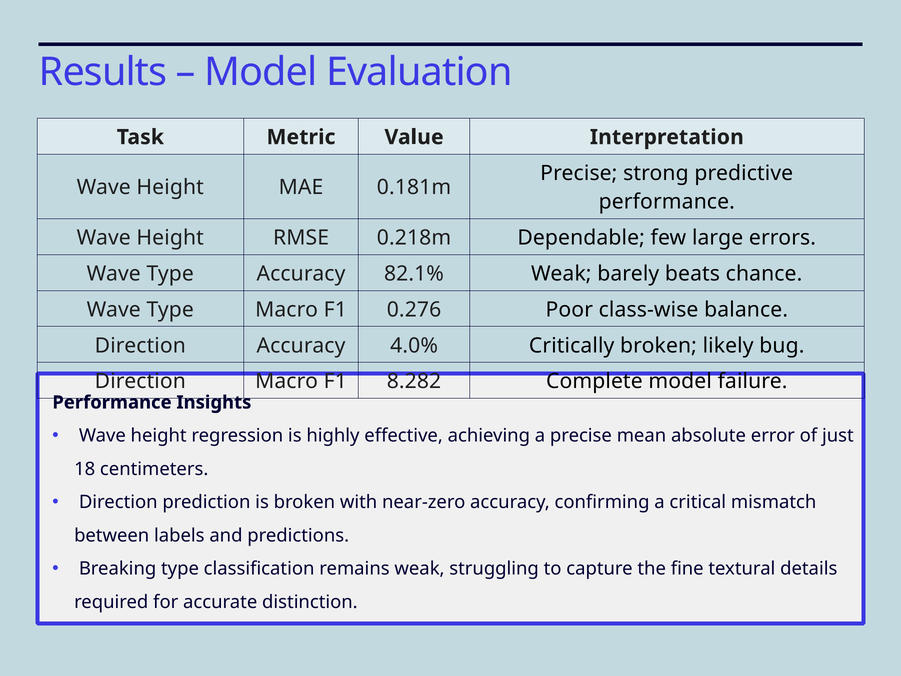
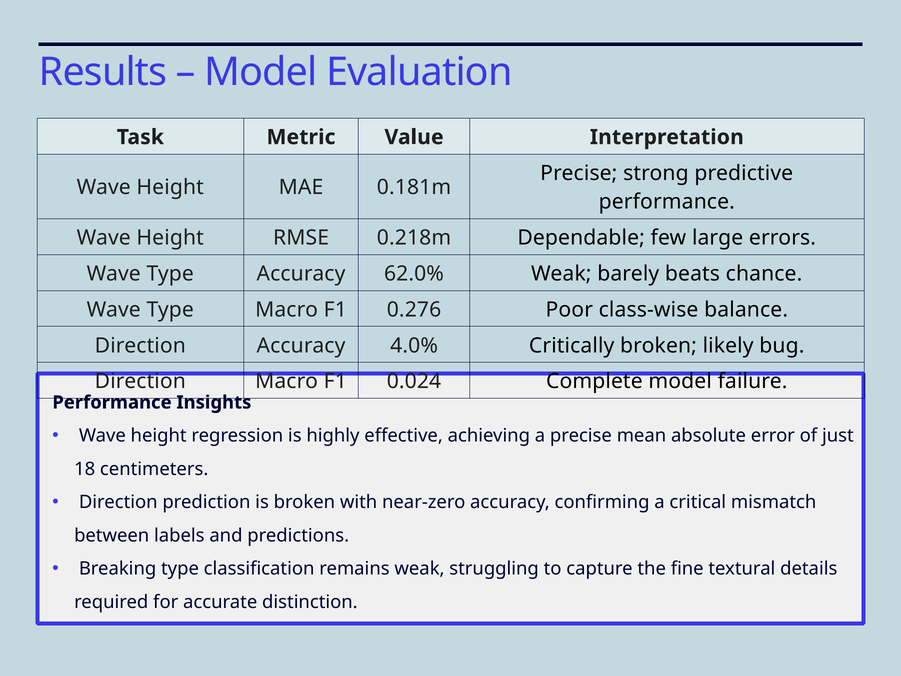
82.1%: 82.1% -> 62.0% (414, 274)
8.282: 8.282 -> 0.024 (414, 381)
